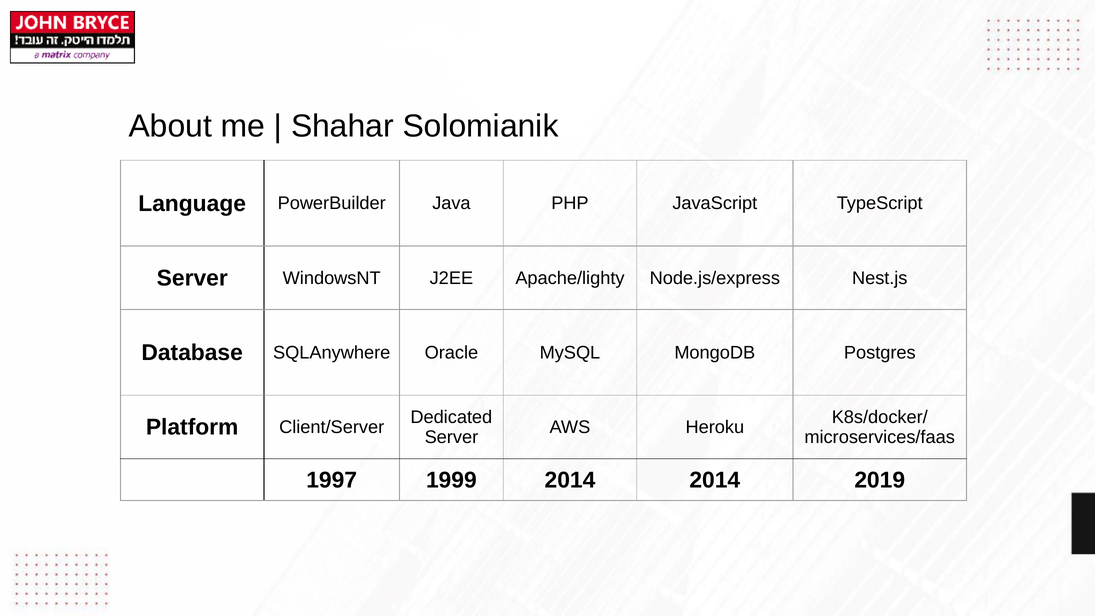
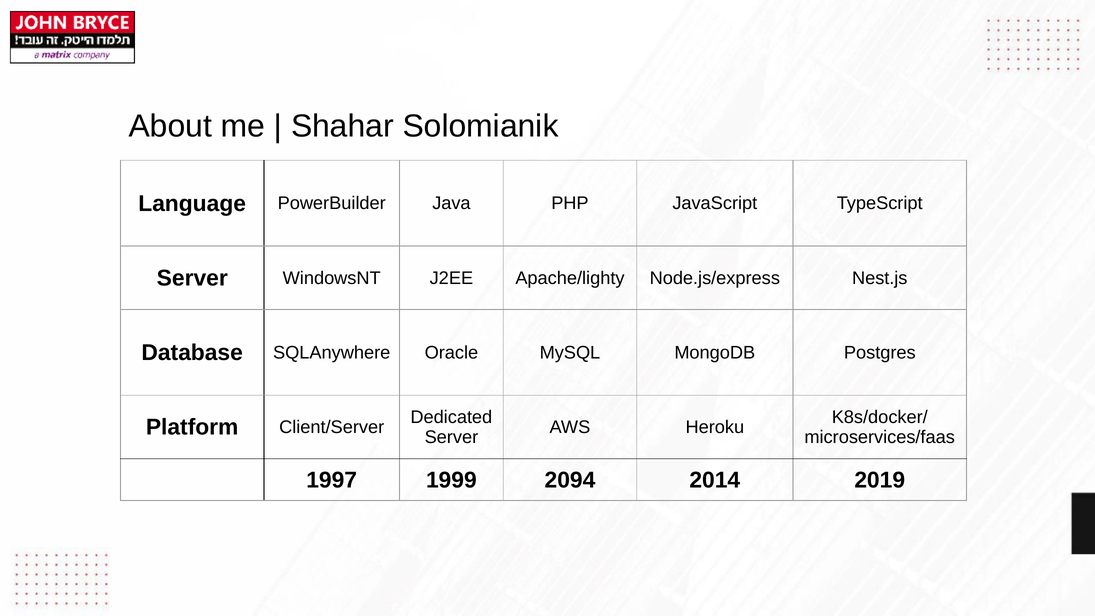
1999 2014: 2014 -> 2094 (570, 480)
